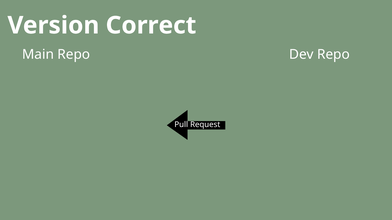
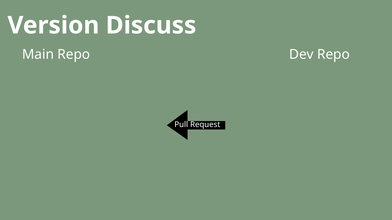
Correct: Correct -> Discuss (151, 25)
